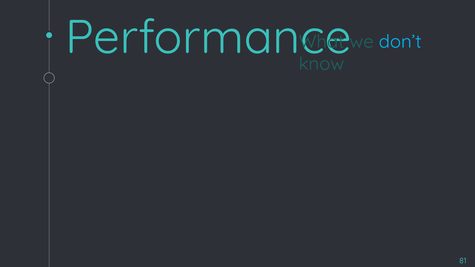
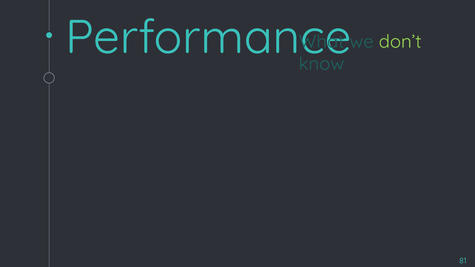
don’t colour: light blue -> light green (400, 42)
